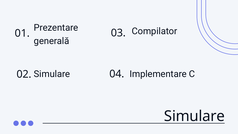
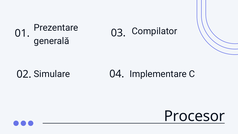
Simulare: Simulare -> Procesor (194, 116)
